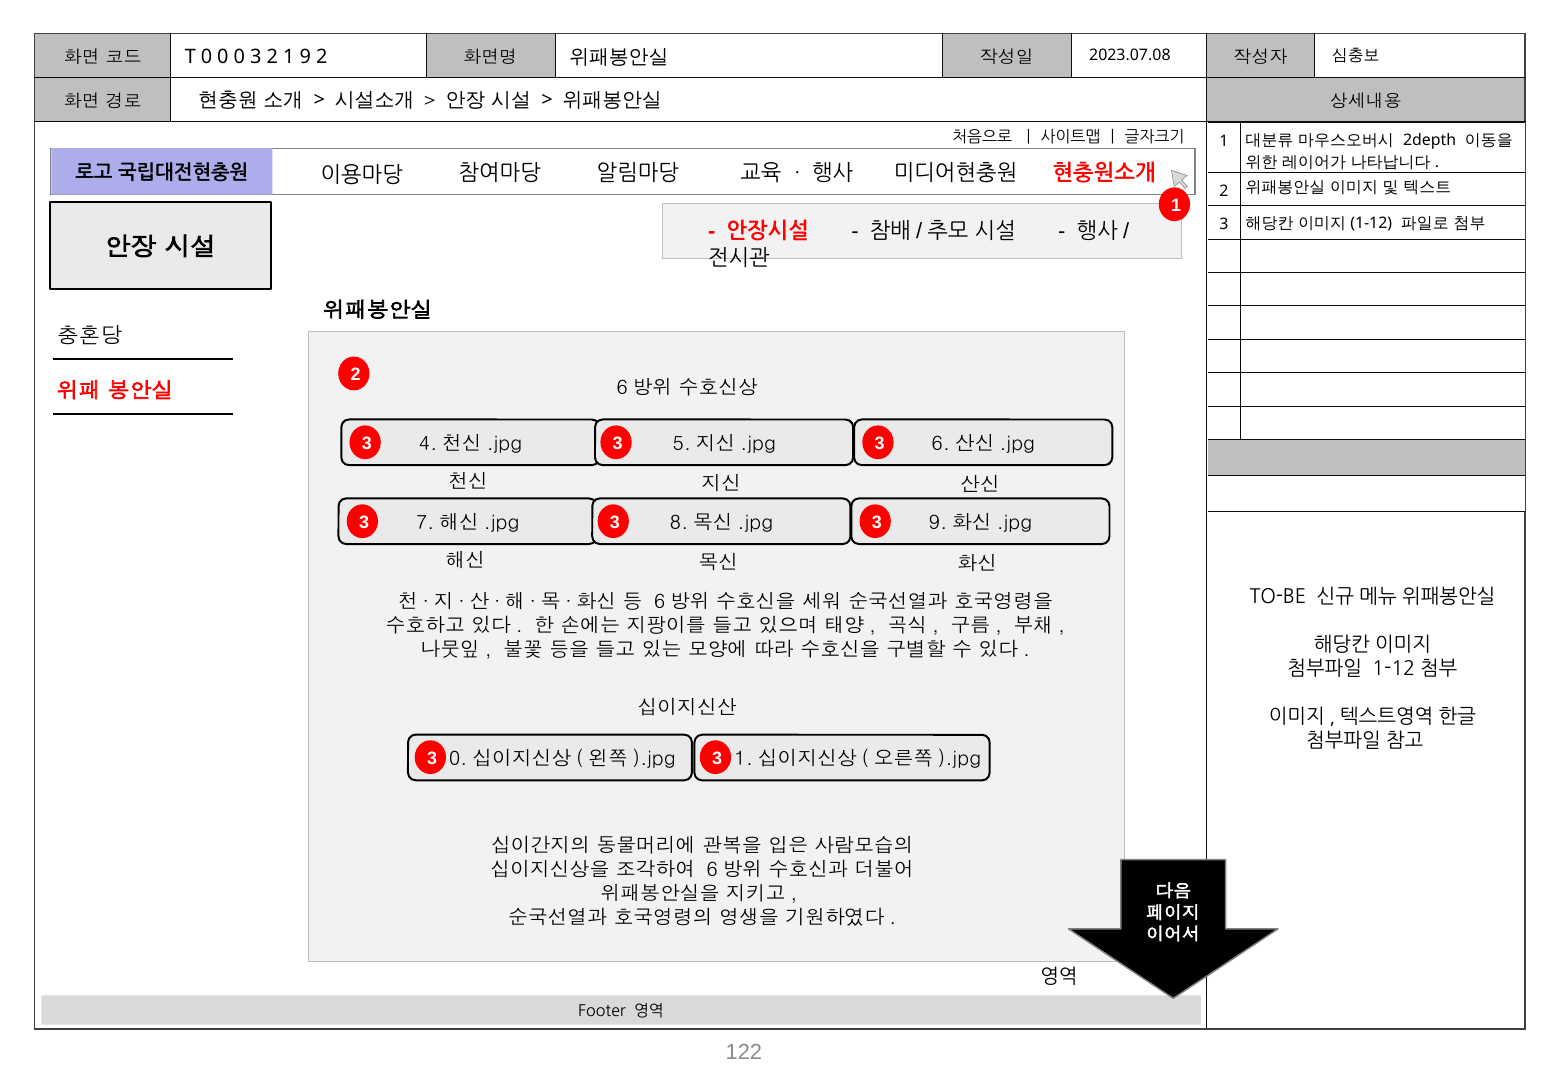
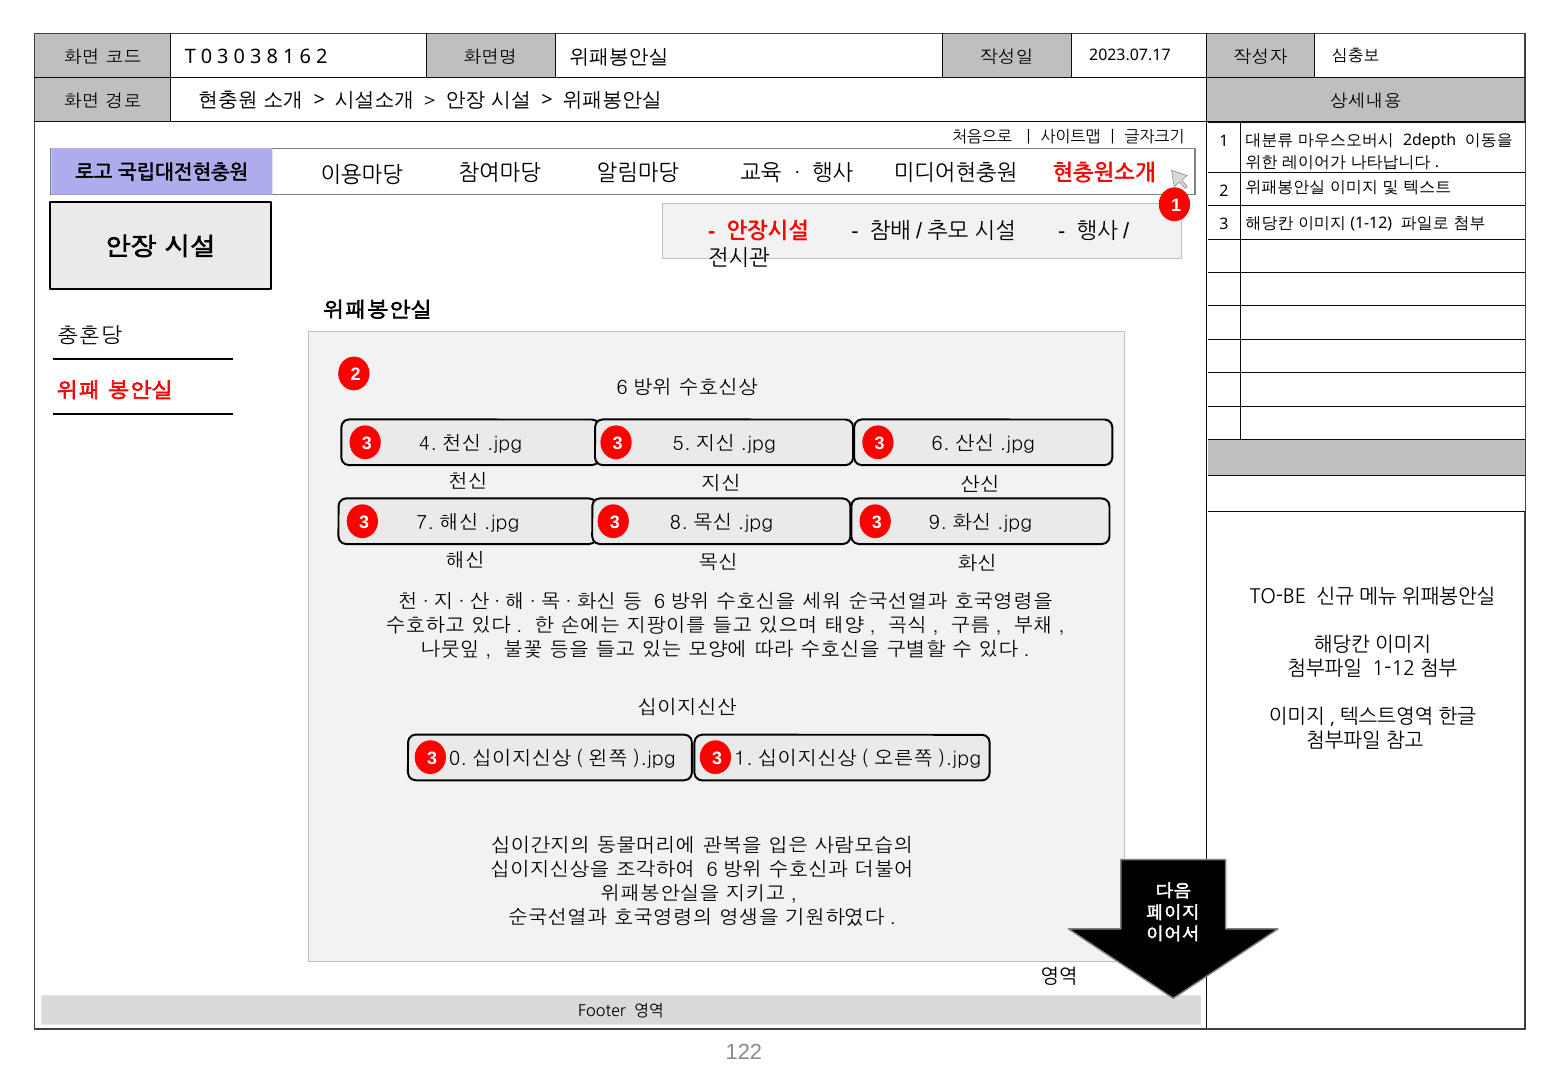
2023.07.08: 2023.07.08 -> 2023.07.17 (1130, 55)
T 0 0: 0 -> 3 (223, 57)
3 2: 2 -> 8 (272, 57)
9: 9 -> 6 (305, 57)
